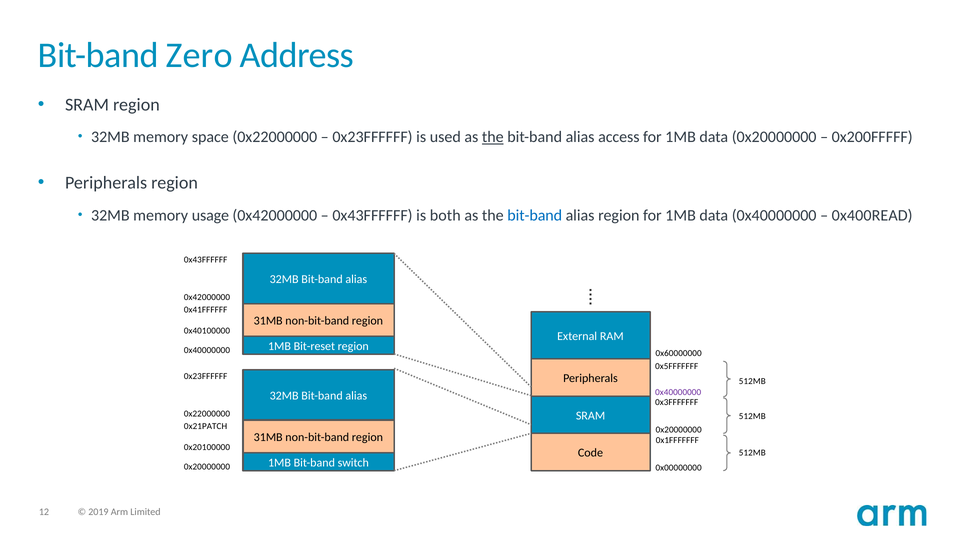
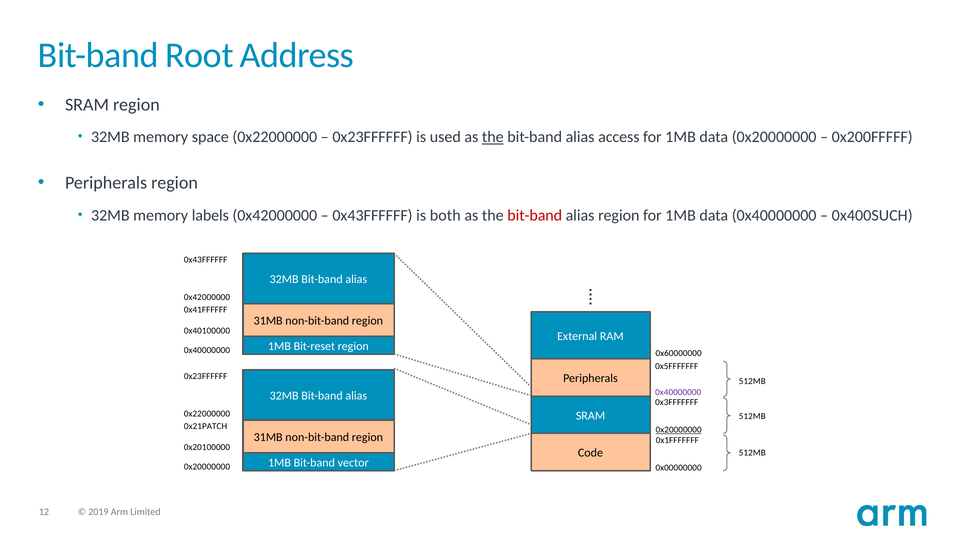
Zero: Zero -> Root (199, 55)
usage: usage -> labels (210, 215)
bit-band colour: blue -> red (535, 215)
0x400READ: 0x400READ -> 0x400SUCH (872, 215)
0x20000000 underline: none -> present (679, 430)
switch: switch -> vector (353, 463)
